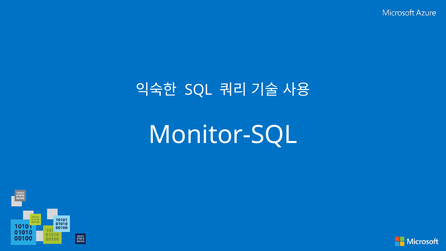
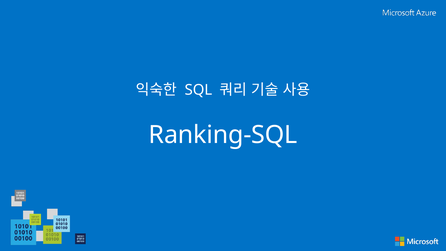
Monitor-SQL: Monitor-SQL -> Ranking-SQL (223, 135)
